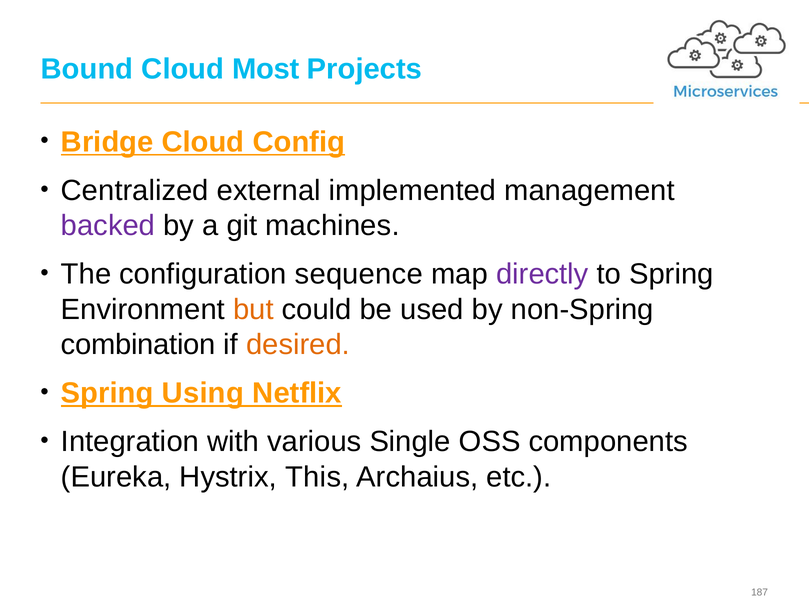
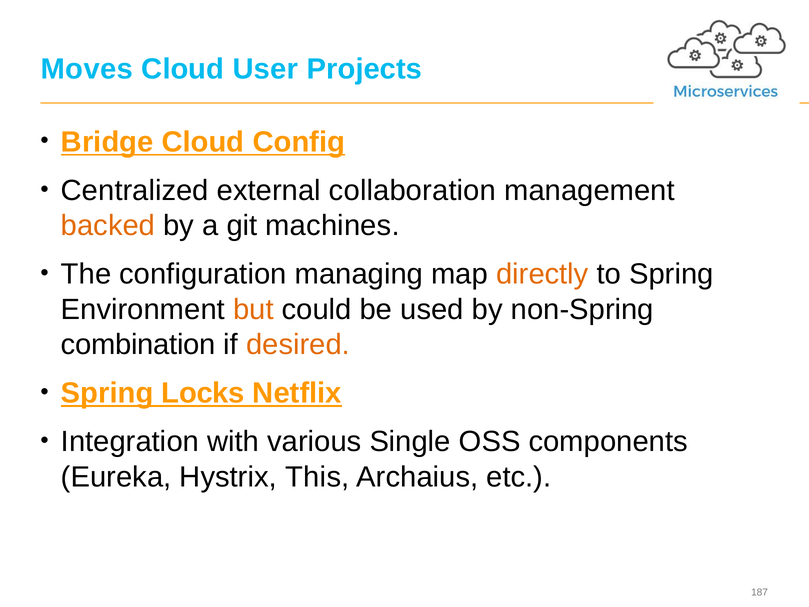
Bound: Bound -> Moves (87, 69)
Most: Most -> User (265, 69)
implemented: implemented -> collaboration (412, 190)
backed colour: purple -> orange (108, 226)
sequence: sequence -> managing (359, 274)
directly colour: purple -> orange (542, 274)
Using: Using -> Locks (203, 393)
